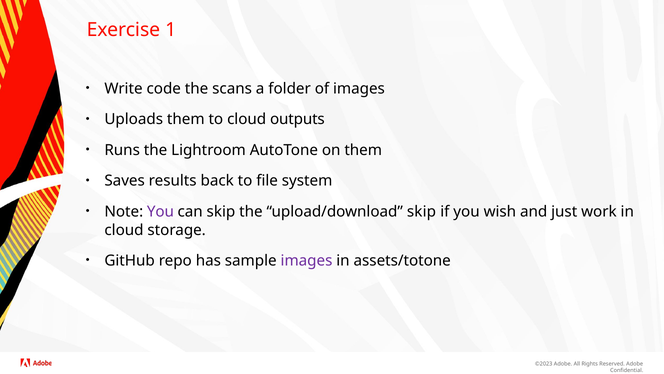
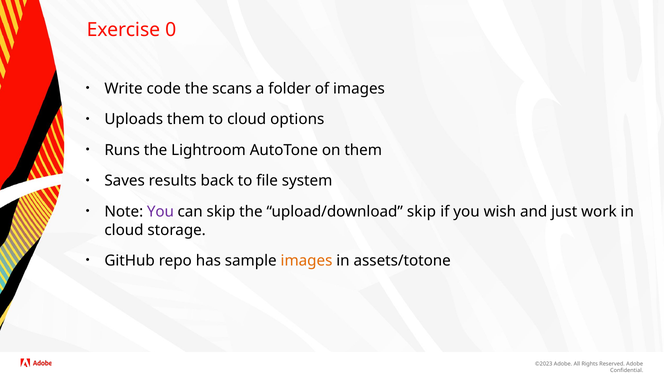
1: 1 -> 0 (171, 30)
outputs: outputs -> options (297, 119)
images colour: purple -> orange (307, 260)
